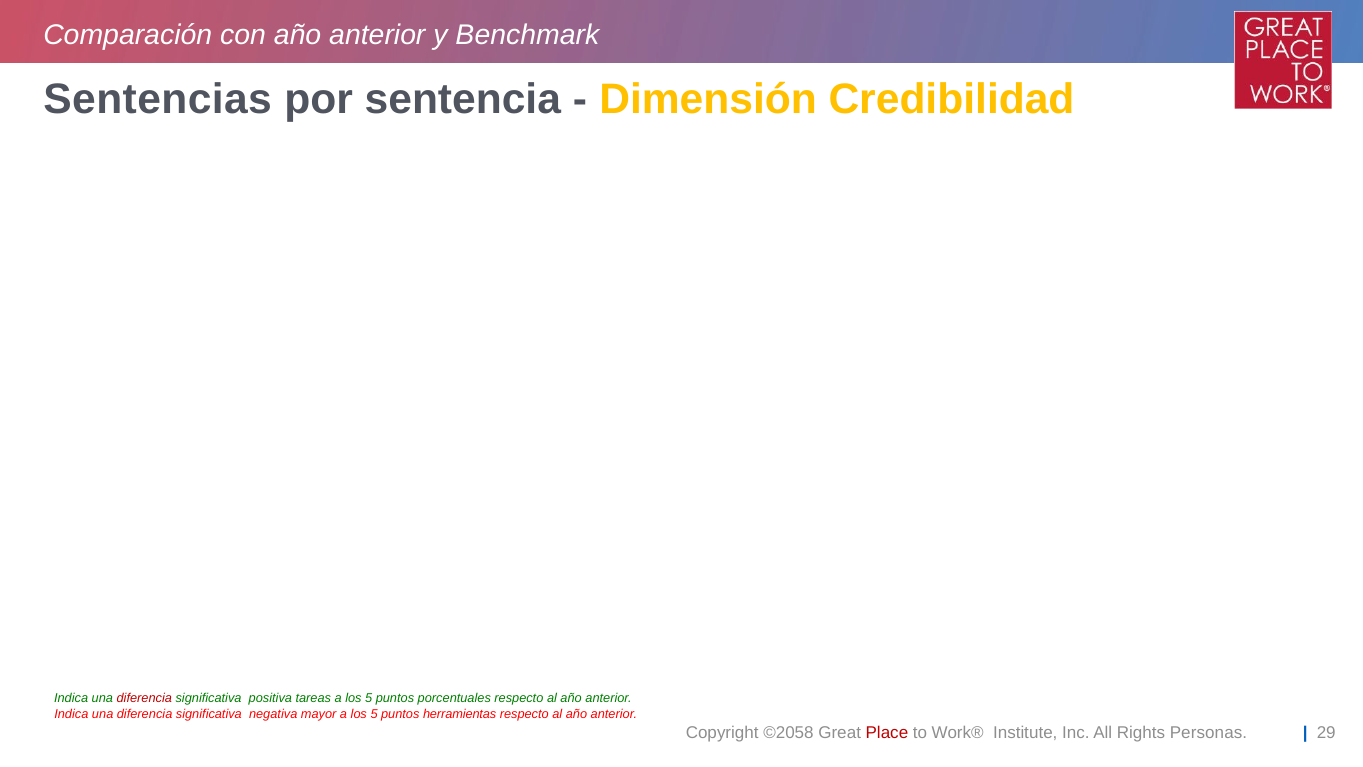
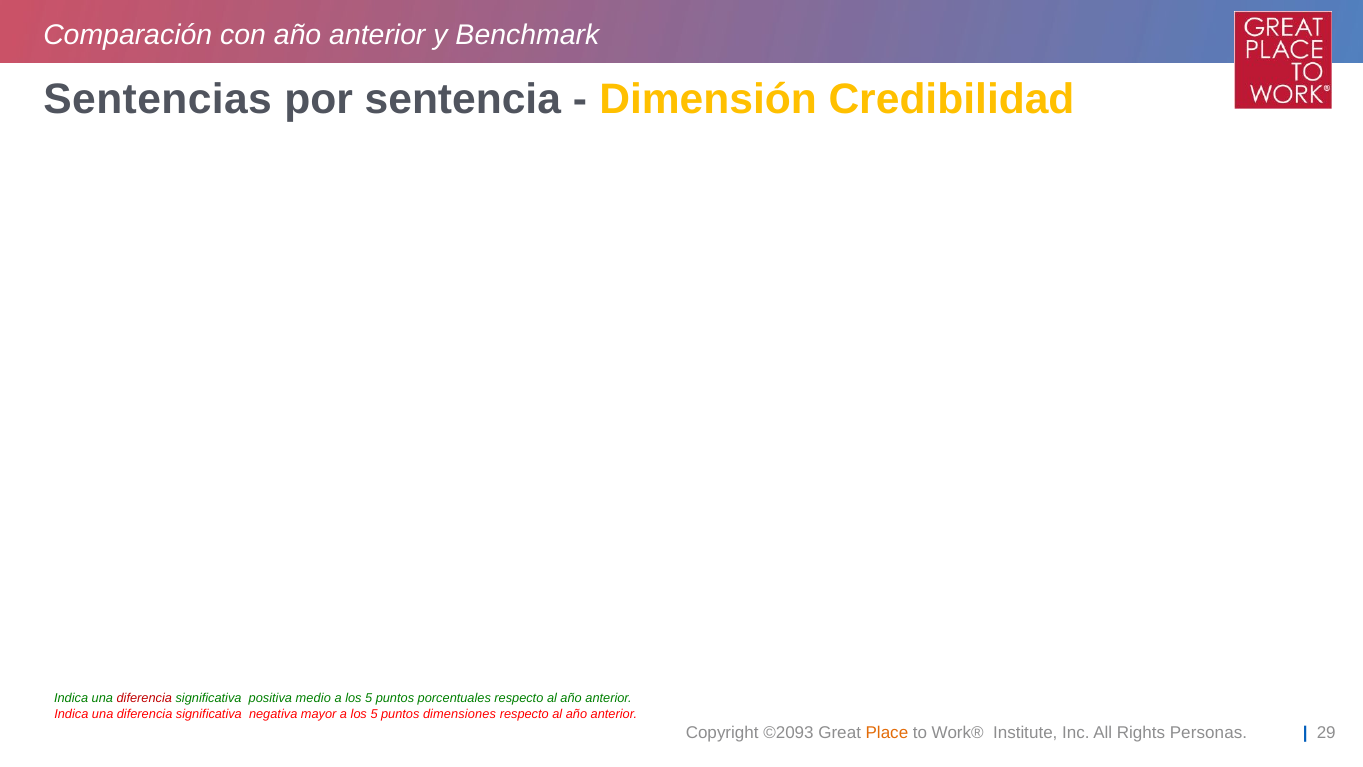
tareas: tareas -> medio (313, 698)
herramientas: herramientas -> dimensiones (460, 714)
©2058: ©2058 -> ©2093 (788, 732)
Place colour: red -> orange (887, 732)
